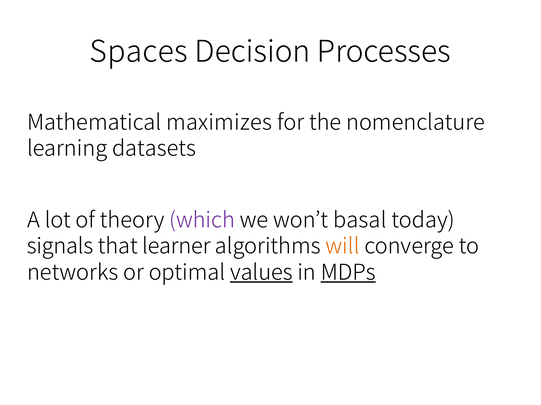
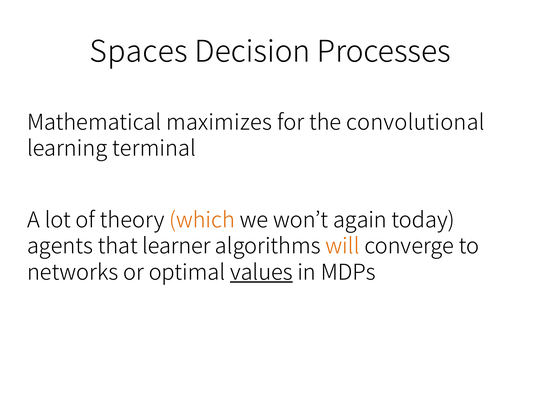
nomenclature: nomenclature -> convolutional (415, 123)
datasets: datasets -> terminal (154, 149)
which colour: purple -> orange (202, 221)
basal: basal -> again (360, 221)
signals: signals -> agents (60, 247)
MDPs underline: present -> none (348, 273)
